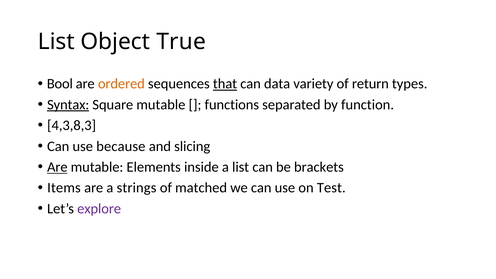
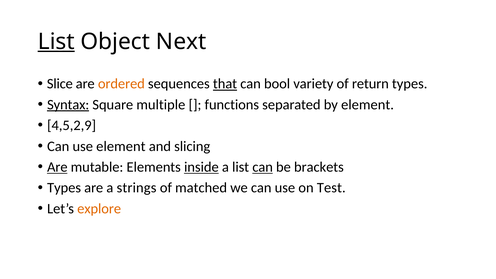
List underline: none -> present (56, 42)
True: True -> Next (181, 42)
Bool: Bool -> Slice (60, 84)
data: data -> bool (277, 84)
Square mutable: mutable -> multiple (161, 105)
by function: function -> element (368, 105)
4,3,8,3: 4,3,8,3 -> 4,5,2,9 (72, 125)
use because: because -> element (121, 146)
inside underline: none -> present (201, 167)
can underline: none -> present (263, 167)
Items: Items -> Types (64, 188)
explore colour: purple -> orange (99, 209)
